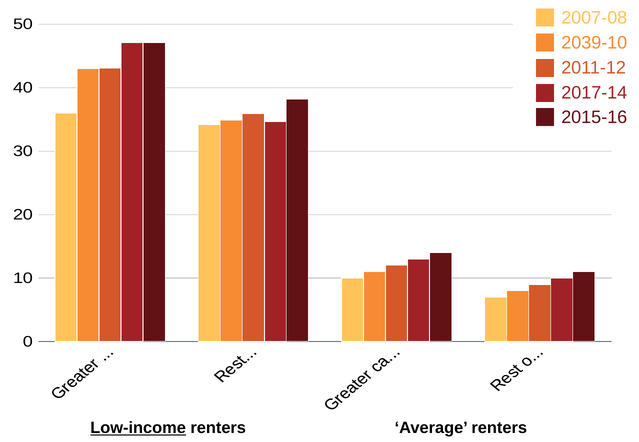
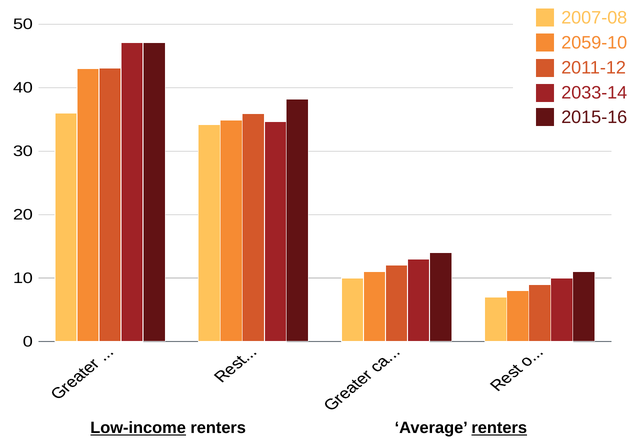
2039-10: 2039-10 -> 2059-10 (594, 43)
2017-14: 2017-14 -> 2033-14 (594, 93)
renters underline: none -> present (499, 428)
